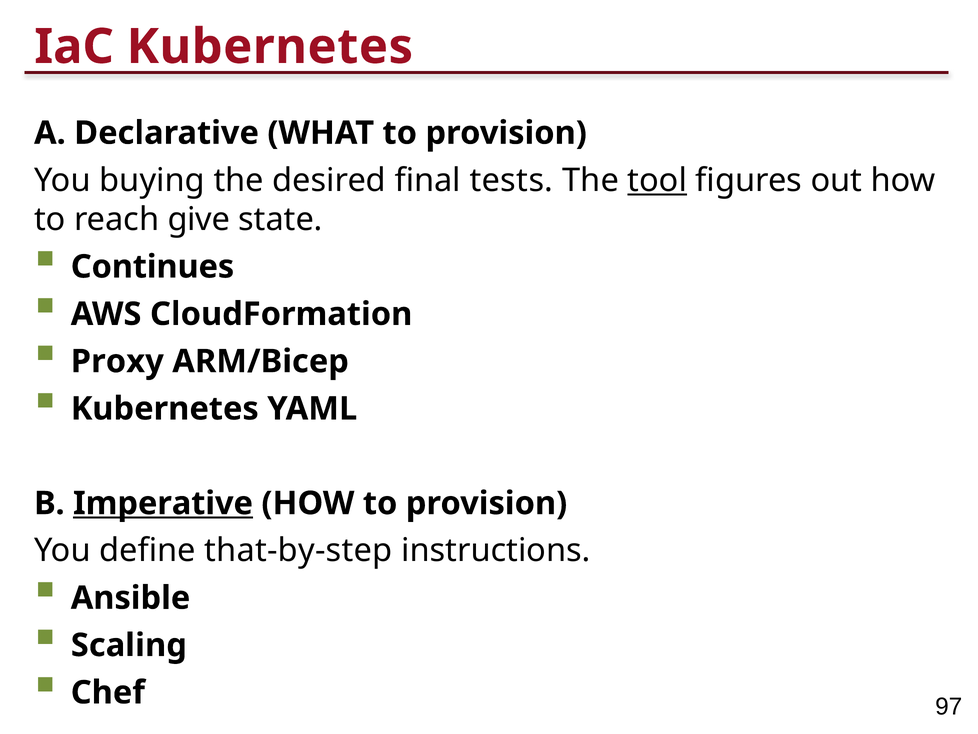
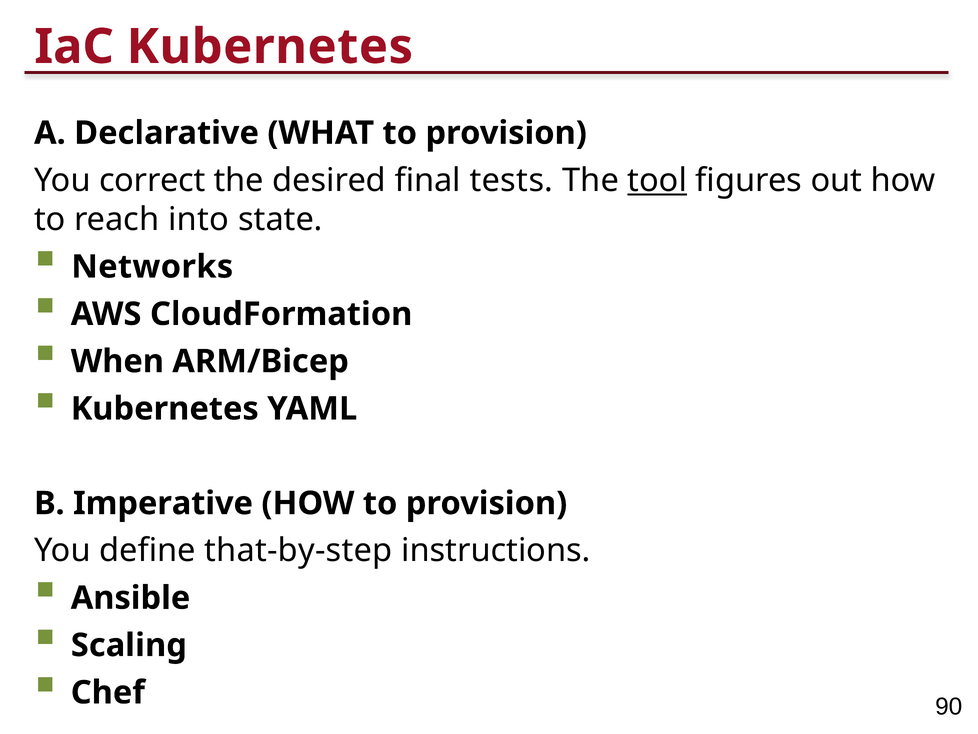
buying: buying -> correct (152, 180)
give: give -> into (199, 219)
Continues: Continues -> Networks (152, 267)
Proxy: Proxy -> When (117, 361)
Imperative underline: present -> none (163, 503)
97: 97 -> 90 (949, 706)
